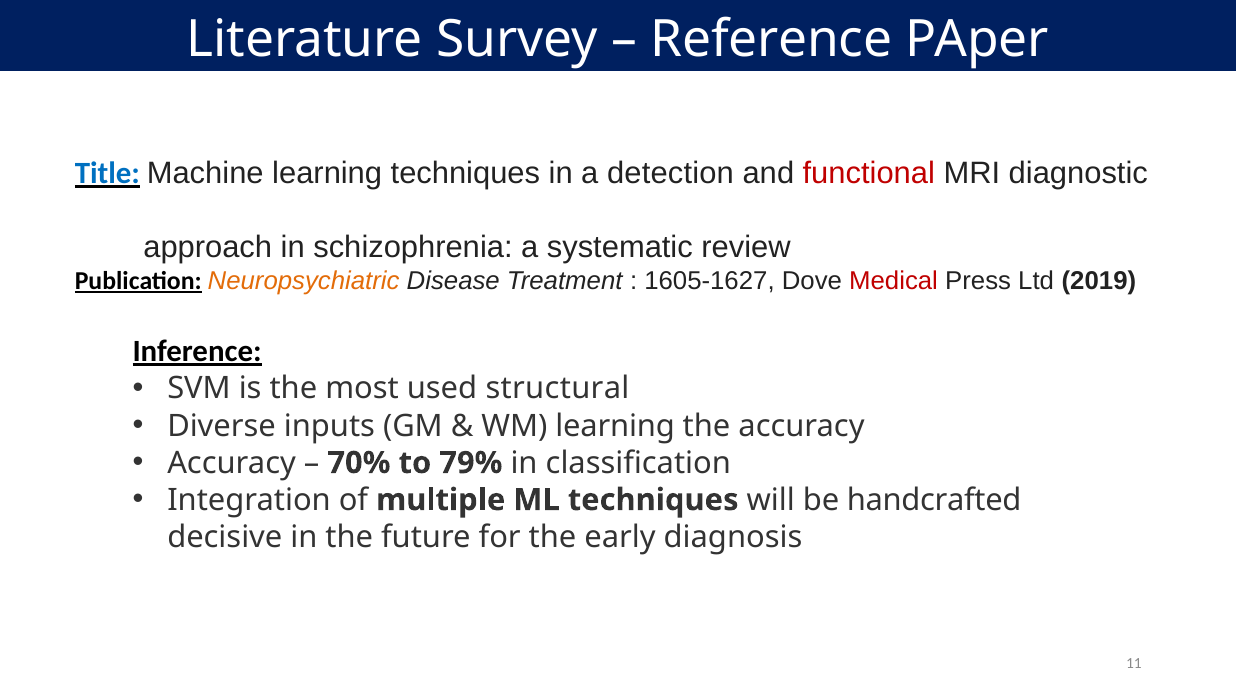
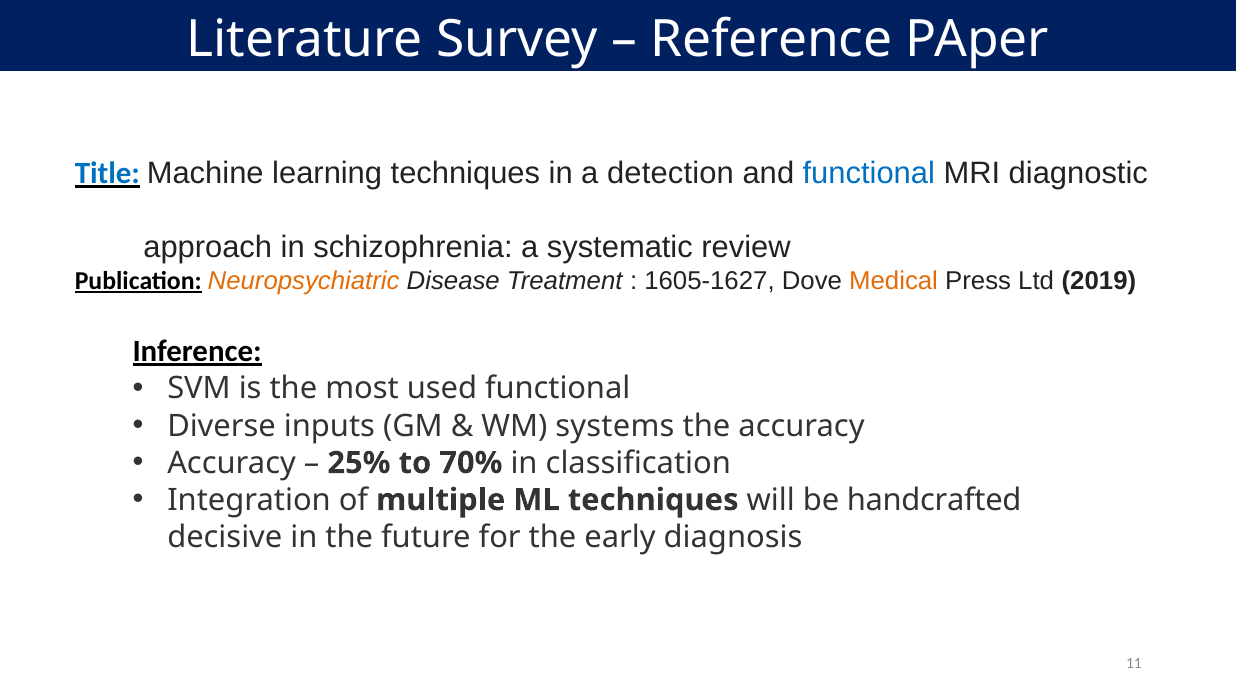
functional colour: red -> blue (869, 173)
Medical colour: red -> orange (894, 281)
used structural: structural -> functional (558, 389)
WM learning: learning -> systems (615, 426)
70%: 70% -> 25% (359, 463)
79%: 79% -> 70% (471, 463)
